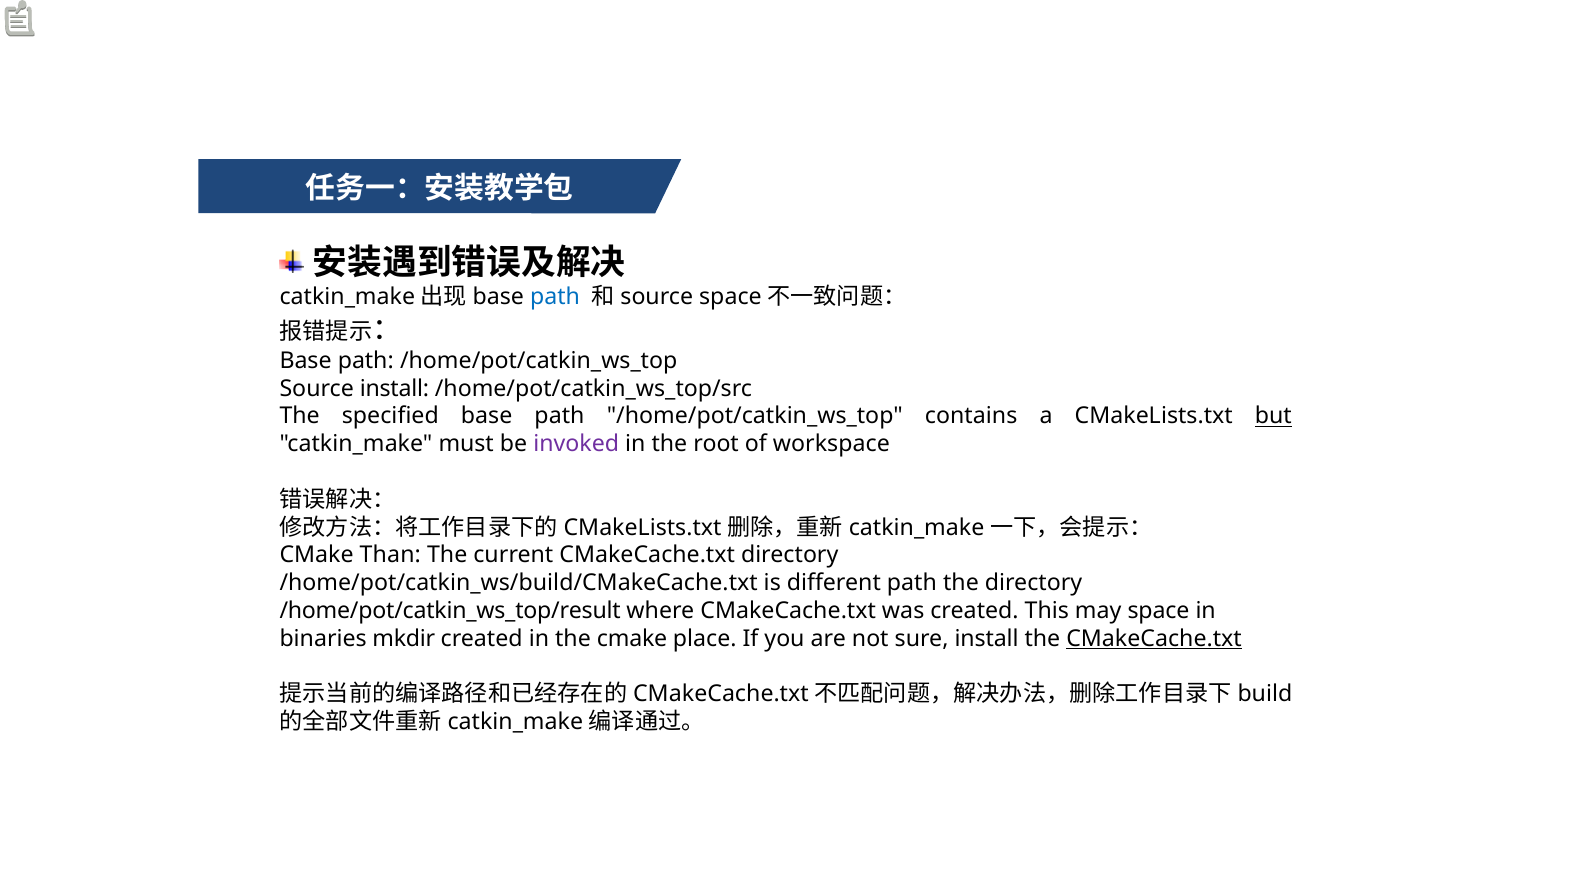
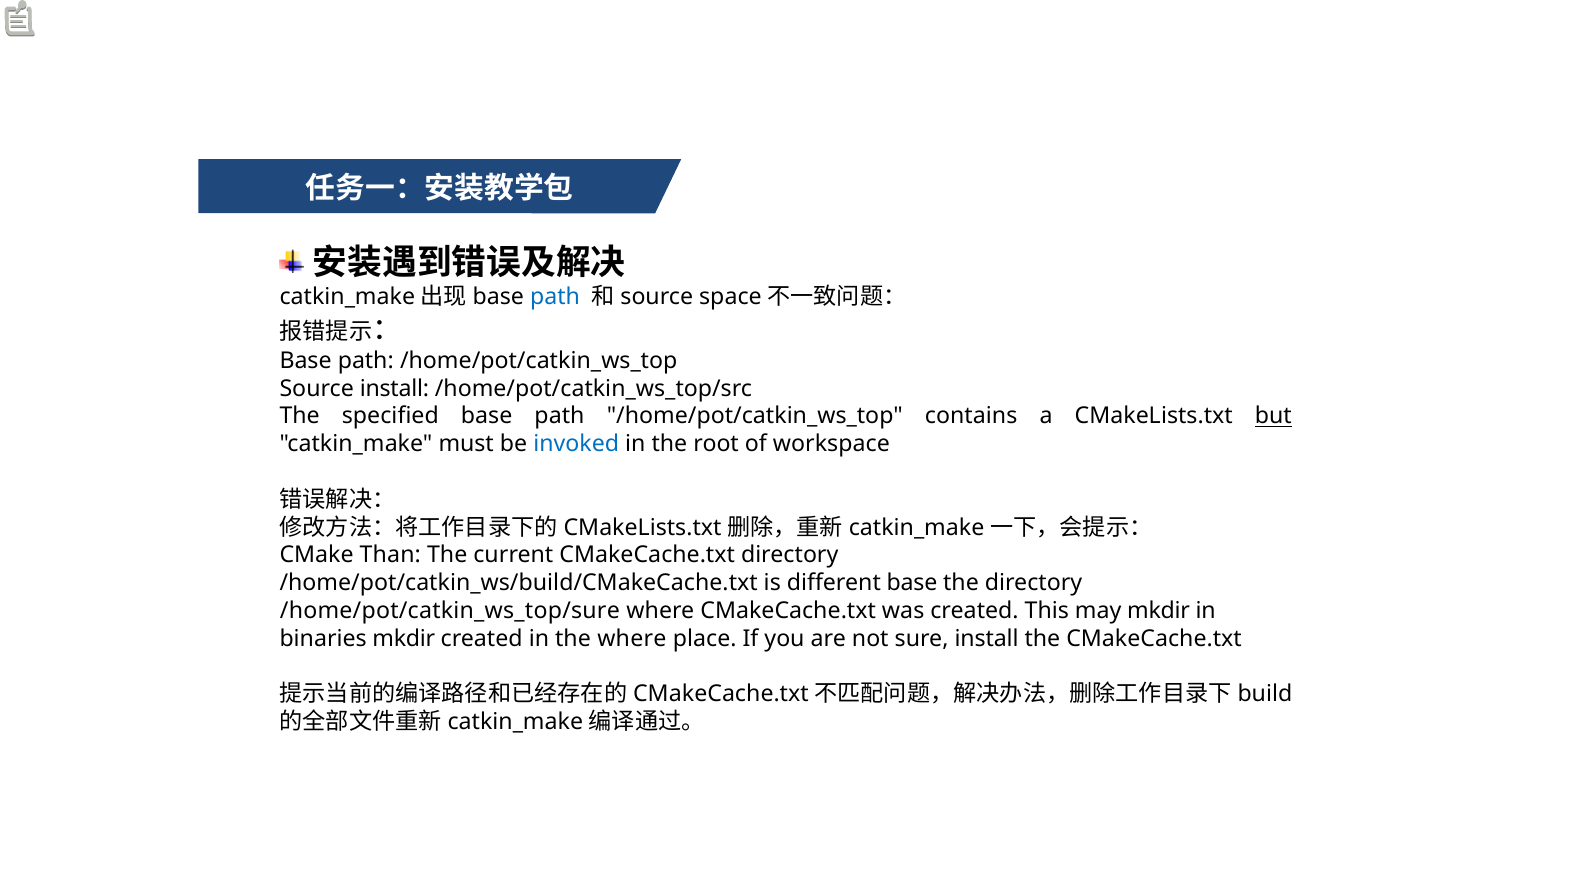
invoked colour: purple -> blue (576, 444)
different path: path -> base (912, 583)
/home/pot/catkin_ws_top/result: /home/pot/catkin_ws_top/result -> /home/pot/catkin_ws_top/sure (450, 611)
may space: space -> mkdir (1159, 611)
the cmake: cmake -> where (632, 638)
CMakeCache.txt underline: present -> none (1154, 638)
